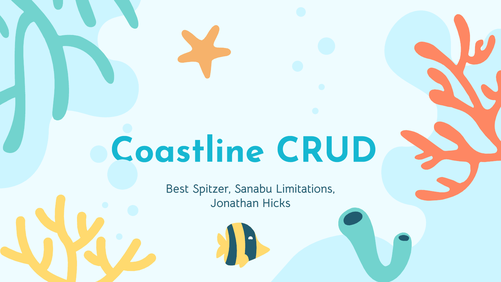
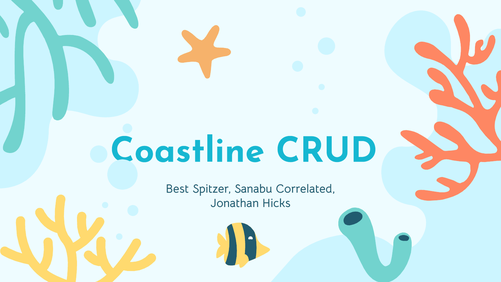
Limitations: Limitations -> Correlated (305, 189)
